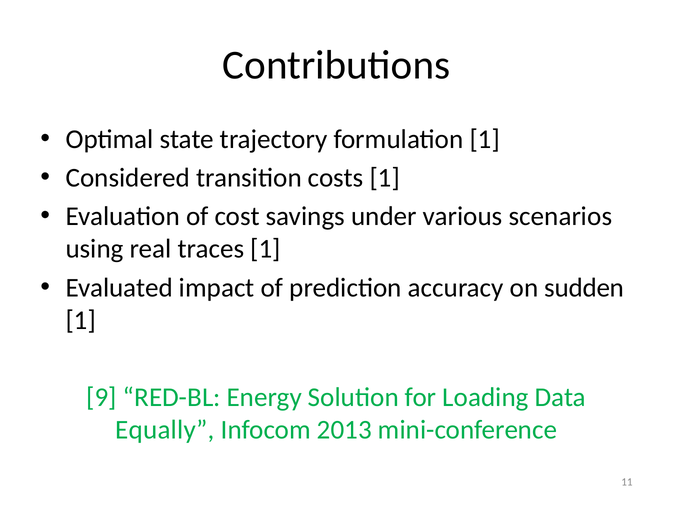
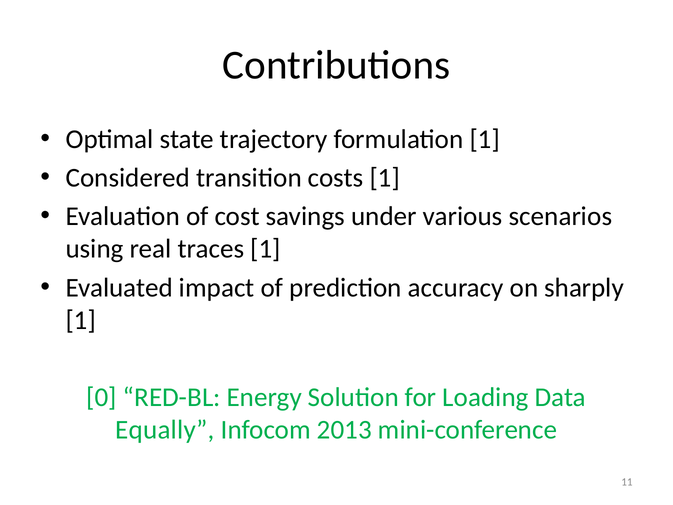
sudden: sudden -> sharply (584, 287)
9: 9 -> 0 (102, 397)
